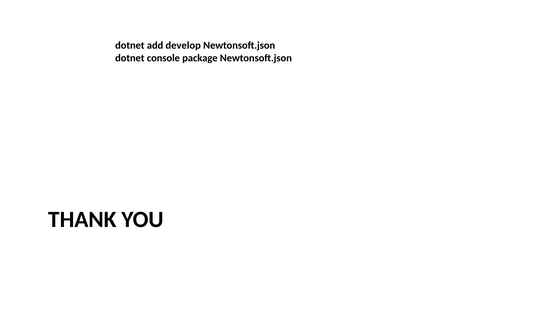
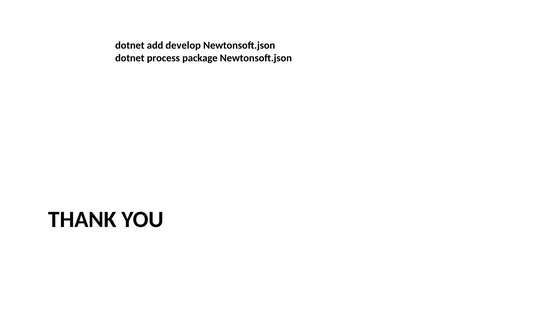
console: console -> process (163, 58)
